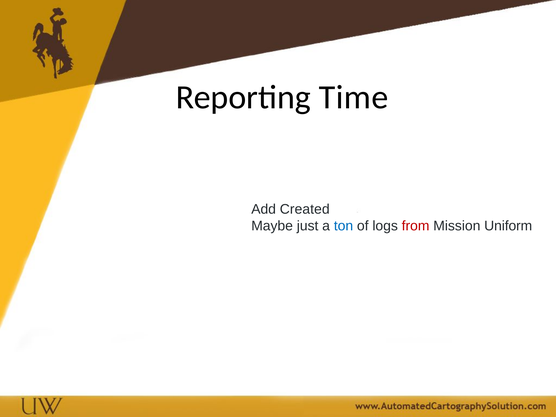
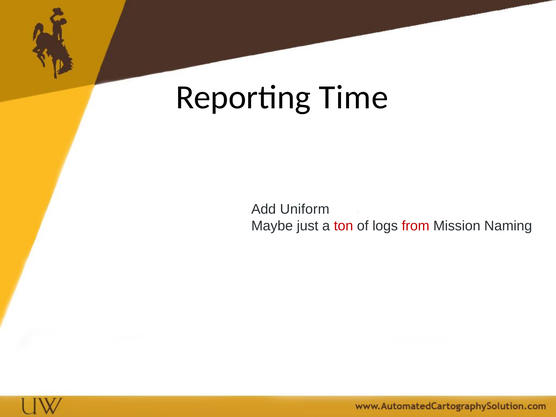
Created: Created -> Uniform (305, 209)
ton colour: blue -> red (344, 226)
Uniform: Uniform -> Naming (508, 226)
